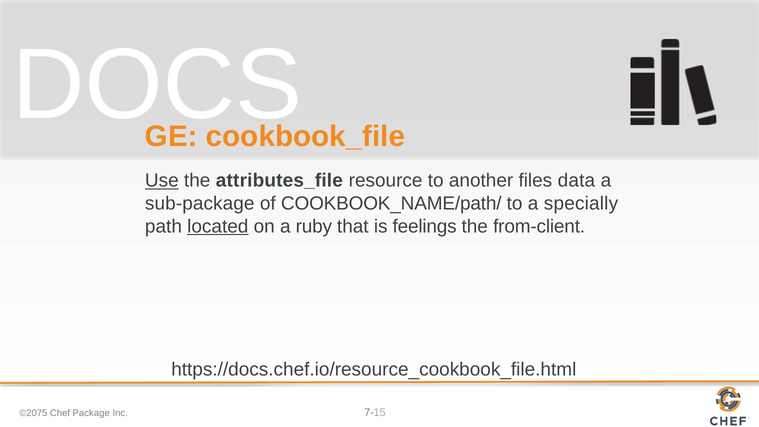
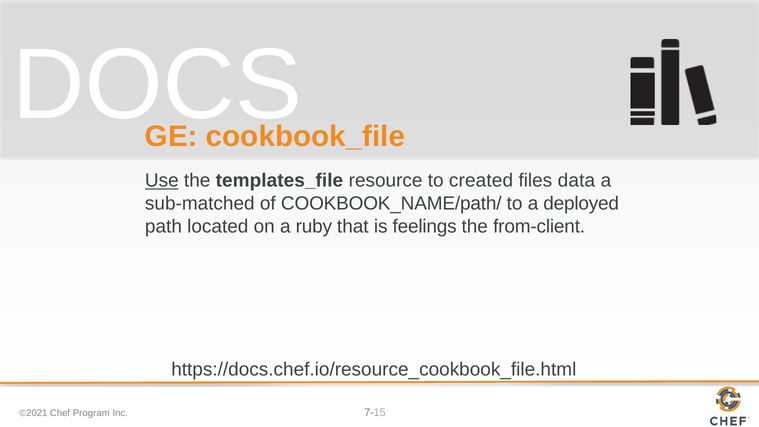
attributes_file: attributes_file -> templates_file (279, 181)
another: another -> created (481, 181)
sub-package: sub-package -> sub-matched (200, 203)
specially: specially -> deployed (581, 203)
located underline: present -> none (218, 226)
©2075: ©2075 -> ©2021 (33, 413)
Package: Package -> Program (91, 413)
